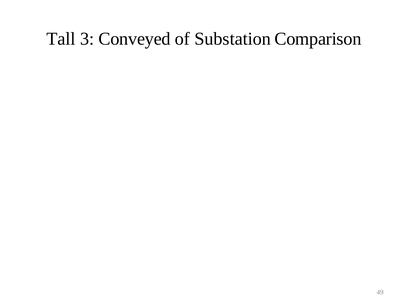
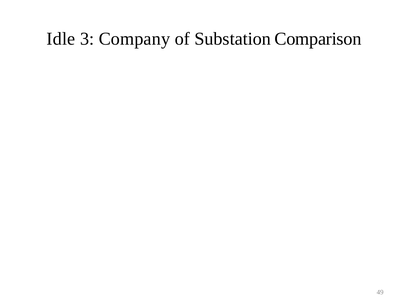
Tall: Tall -> Idle (61, 39)
Conveyed: Conveyed -> Company (134, 39)
